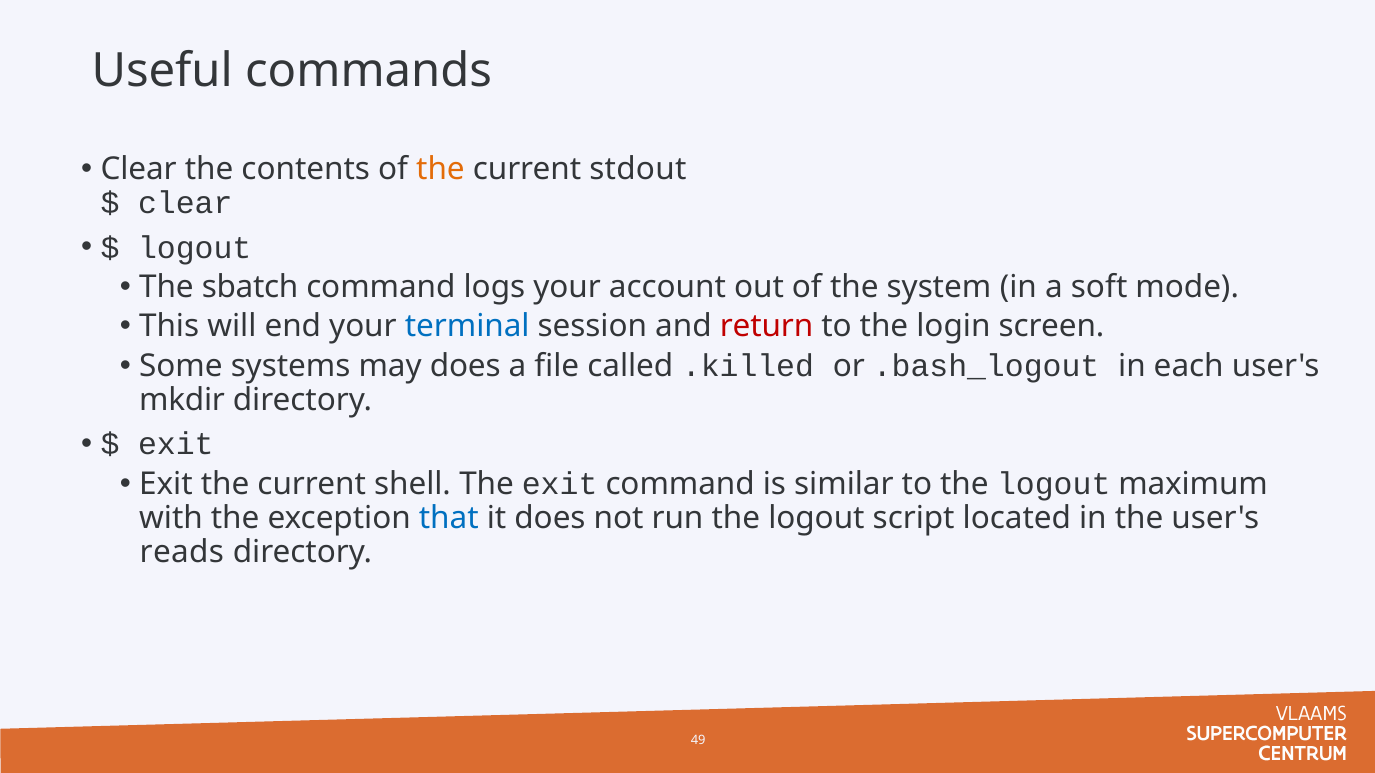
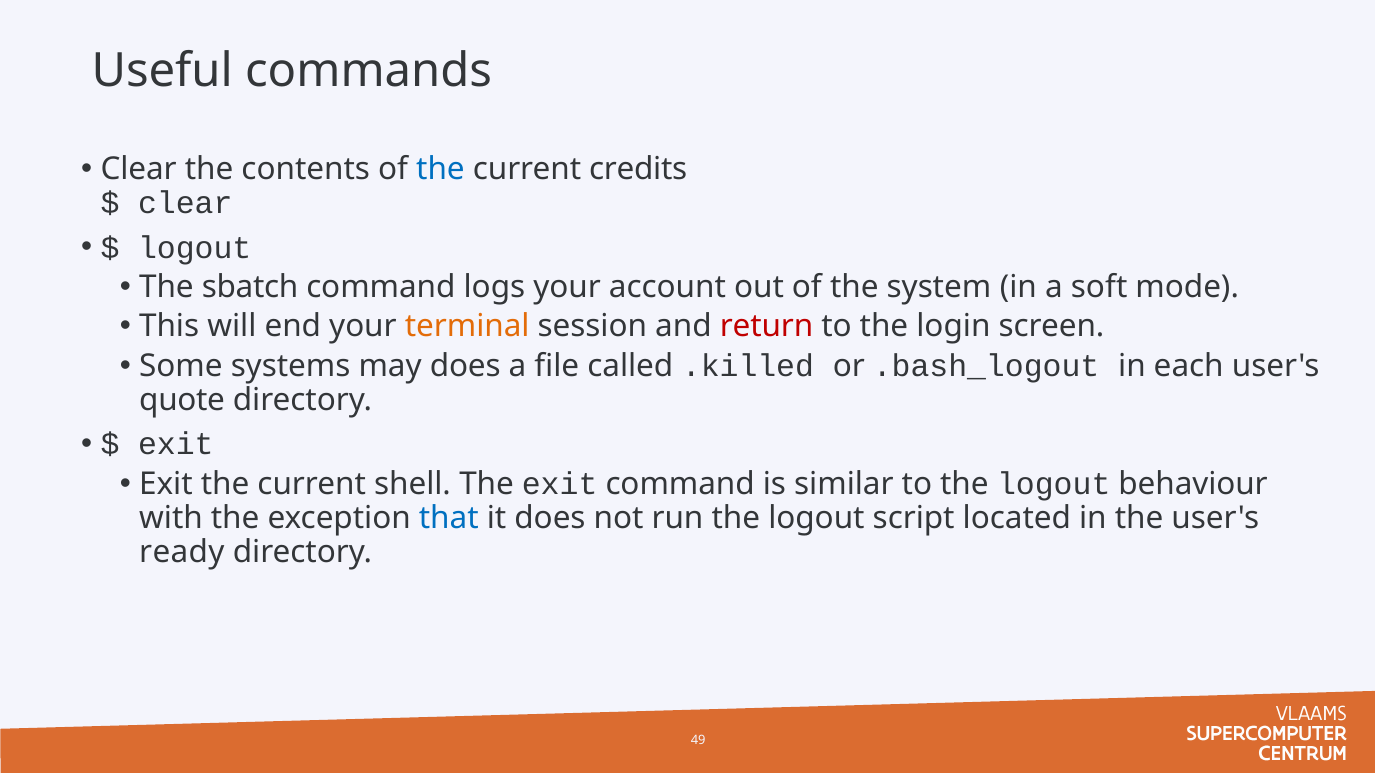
the colour: orange -> blue (440, 169)
stdout: stdout -> credits (638, 169)
terminal colour: blue -> orange (467, 327)
mkdir: mkdir -> quote (182, 400)
maximum: maximum -> behaviour (1193, 484)
reads: reads -> ready (182, 552)
